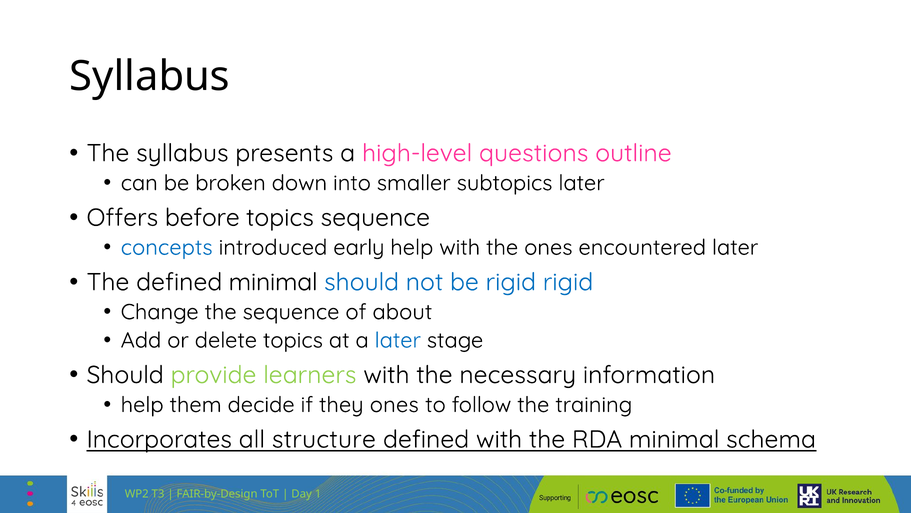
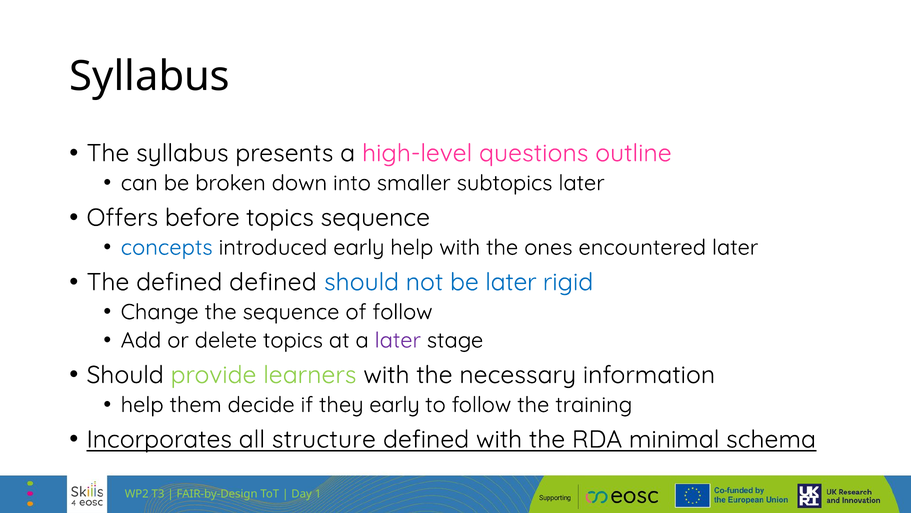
defined minimal: minimal -> defined (273, 282)
be rigid: rigid -> later (511, 282)
of about: about -> follow (402, 312)
later colour: blue -> purple (398, 340)
they ones: ones -> early (394, 404)
